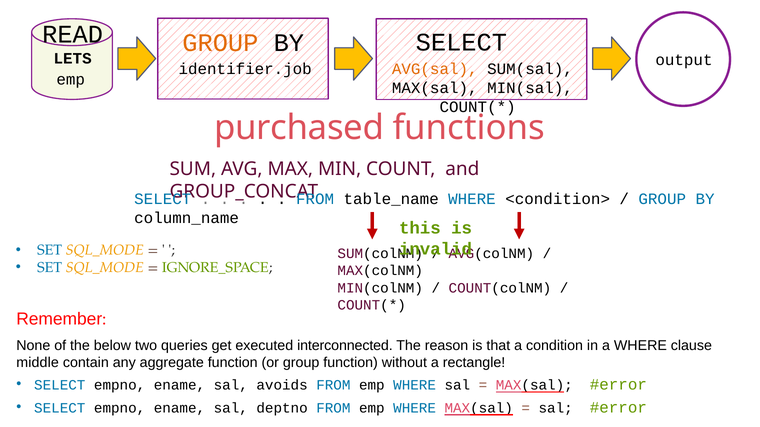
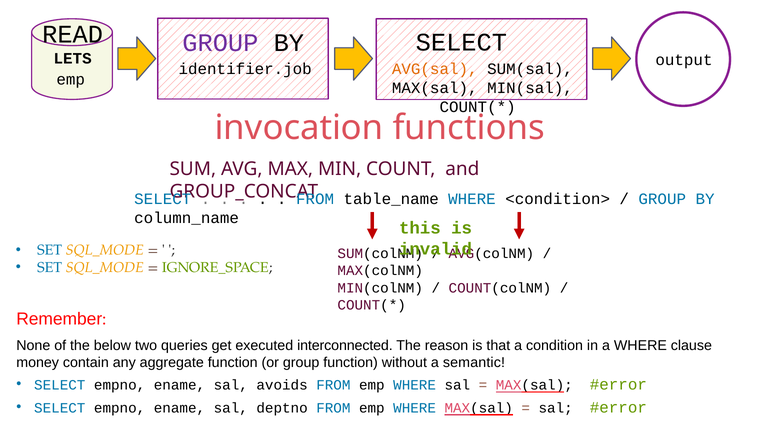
GROUP colour: orange -> purple (220, 43)
purchased: purchased -> invocation (299, 128)
middle: middle -> money (38, 363)
rectangle: rectangle -> semantic (474, 363)
